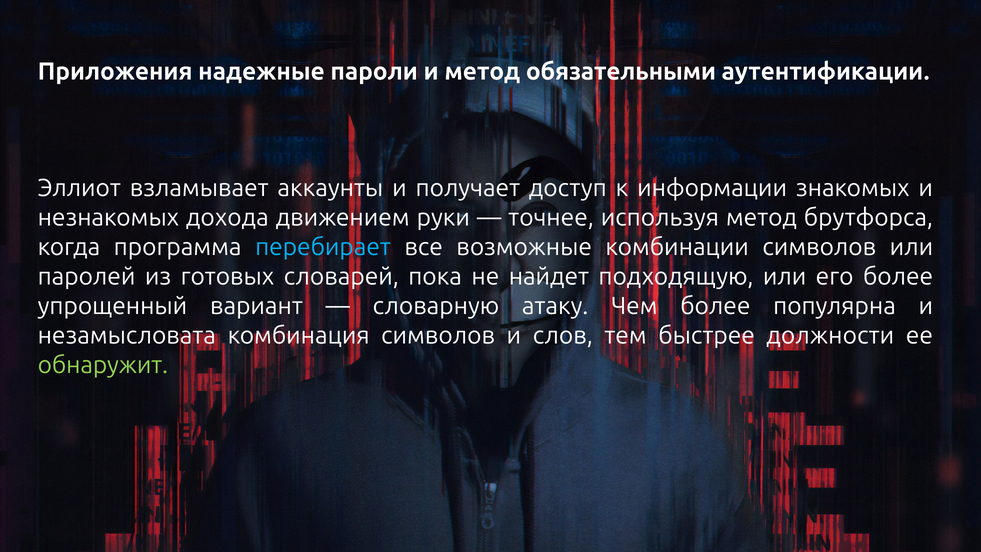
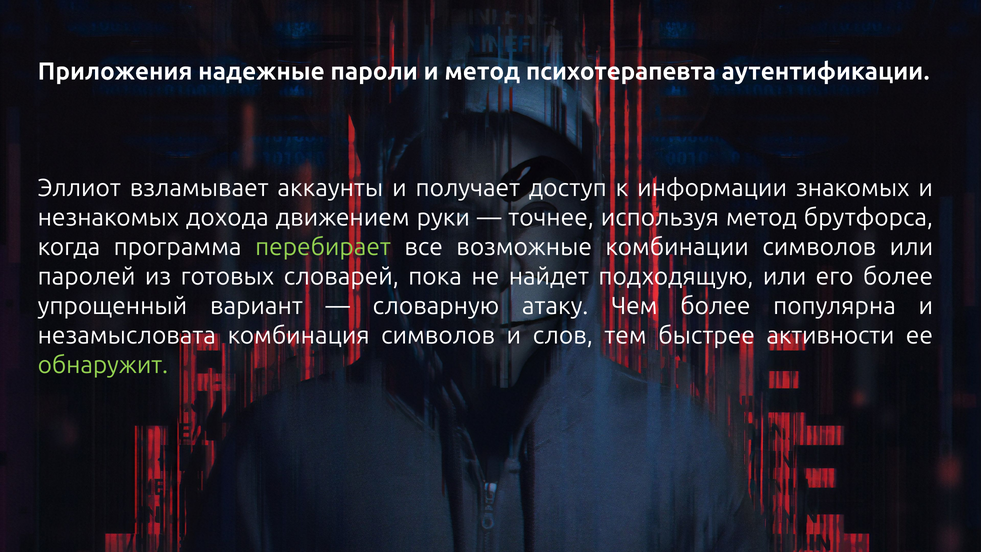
обязательными: обязательными -> психотерапевта (621, 71)
перебирает colour: light blue -> light green (323, 247)
должности: должности -> активности (830, 335)
